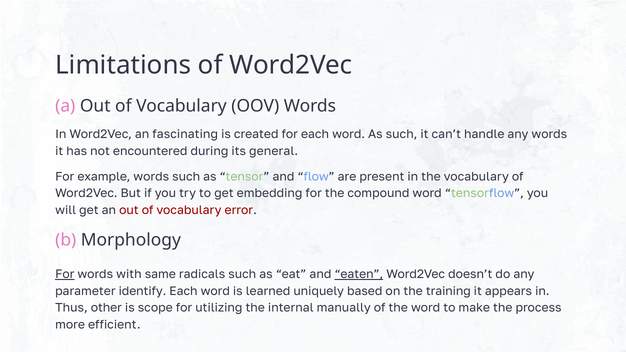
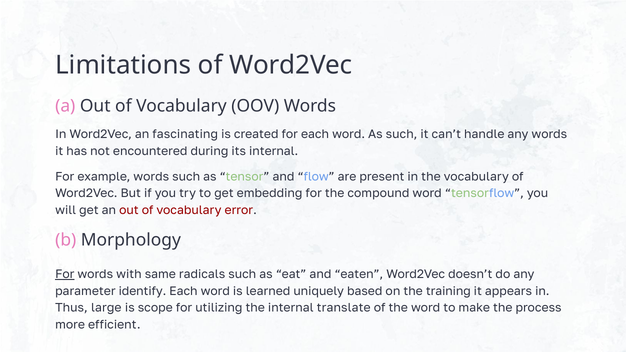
its general: general -> internal (274, 151)
eaten underline: present -> none (359, 274)
other: other -> large (106, 308)
manually: manually -> translate (344, 308)
